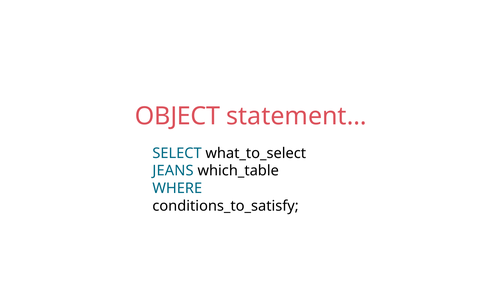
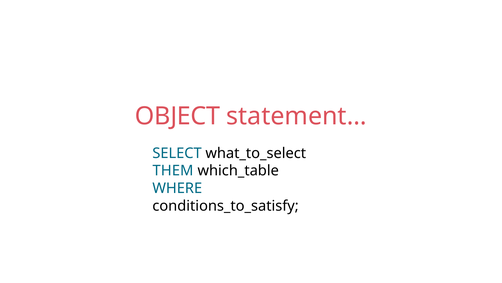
JEANS: JEANS -> THEM (173, 170)
